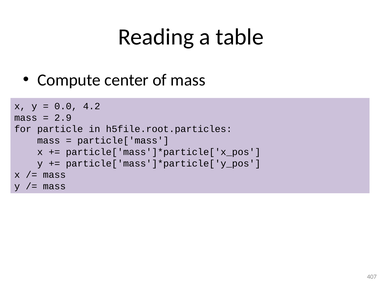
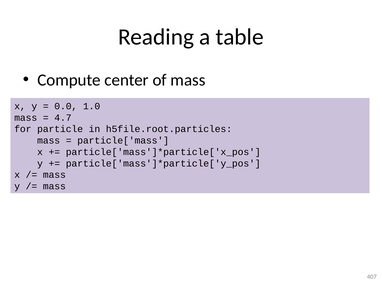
4.2: 4.2 -> 1.0 (92, 106)
2.9: 2.9 -> 4.7 (63, 118)
